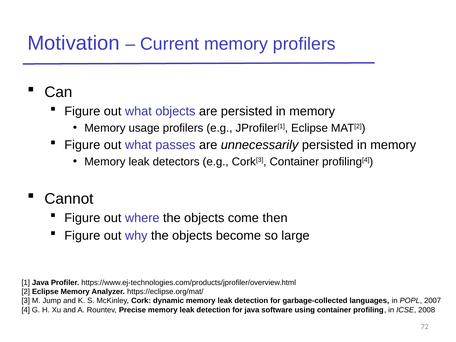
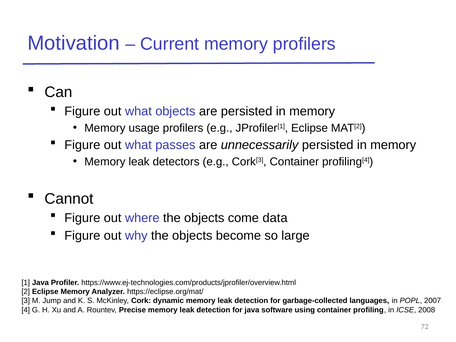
then: then -> data (275, 218)
